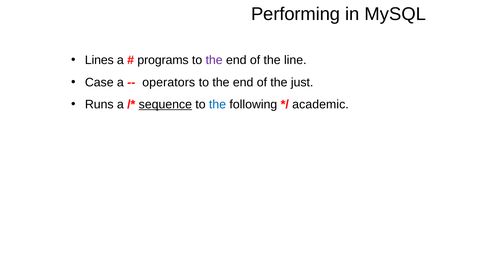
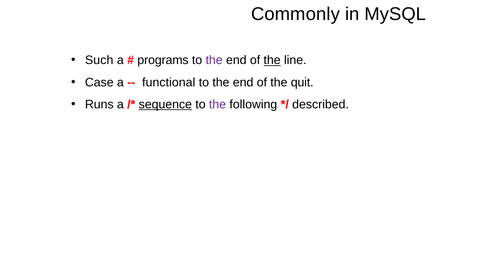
Performing: Performing -> Commonly (296, 14)
Lines: Lines -> Such (99, 60)
the underline: none -> present (272, 60)
operators: operators -> functional (169, 82)
just: just -> quit (302, 82)
the colour: blue -> purple (218, 105)
academic: academic -> described (321, 105)
